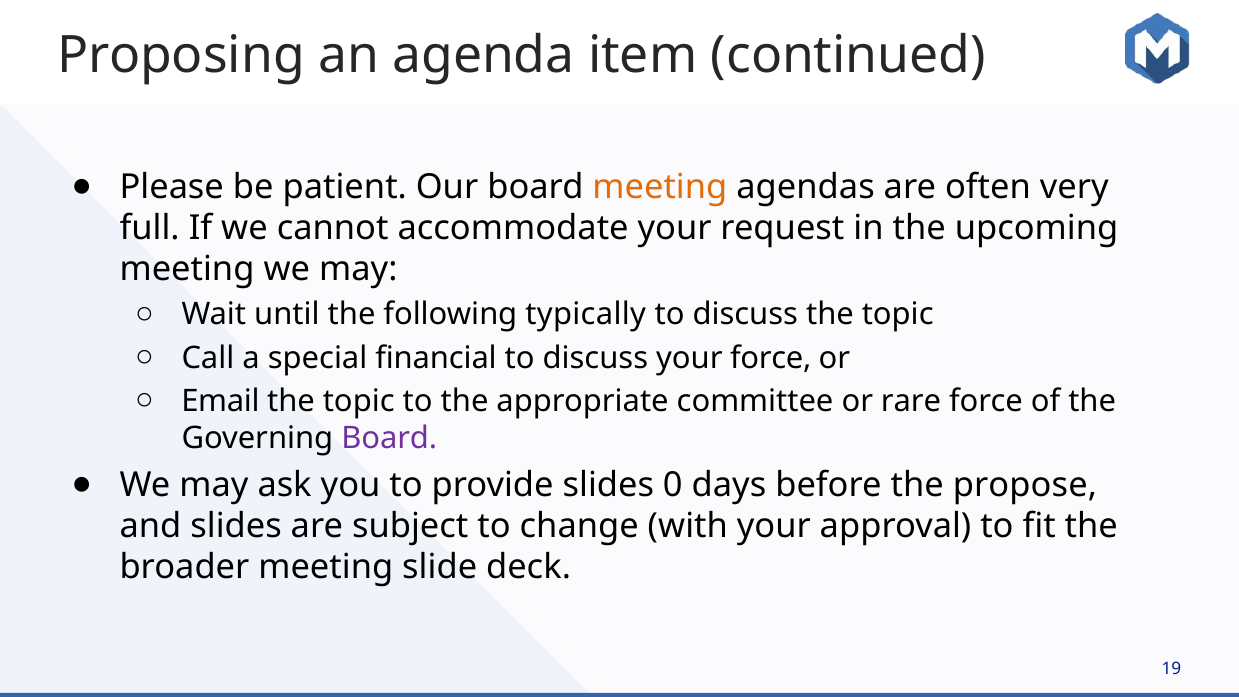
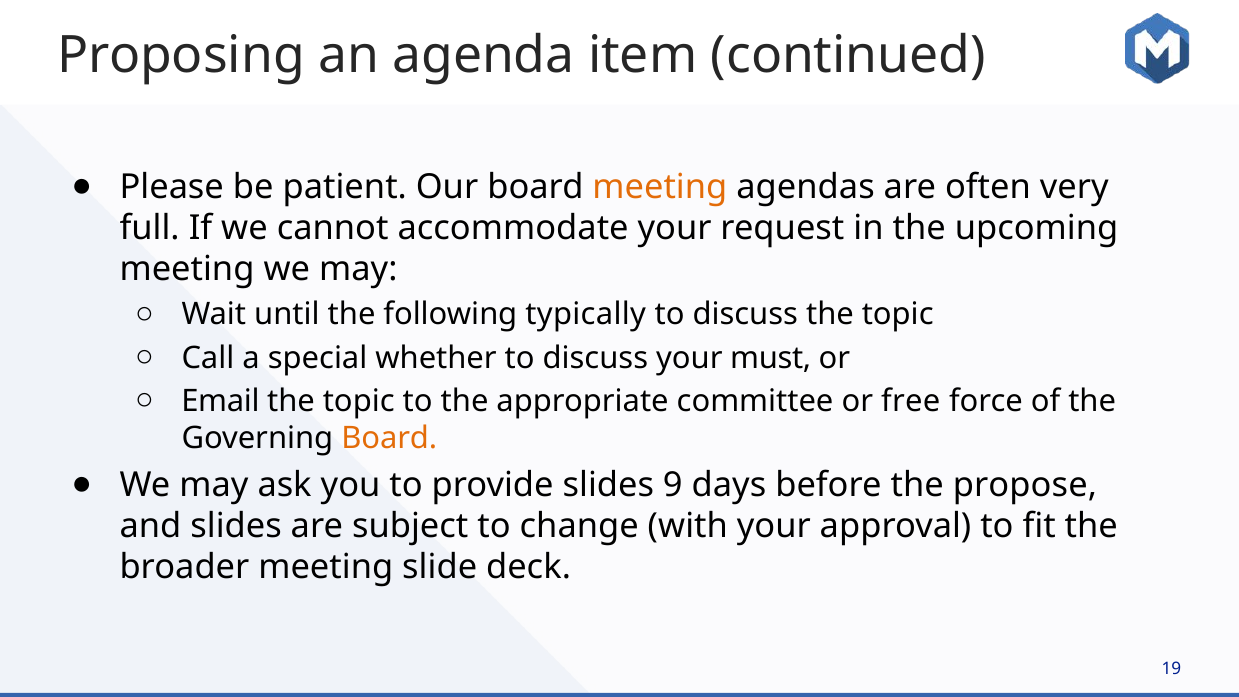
financial: financial -> whether (436, 358)
your force: force -> must (771, 358)
rare: rare -> free (911, 401)
Board colour: purple -> orange (389, 439)
0: 0 -> 9 (673, 485)
